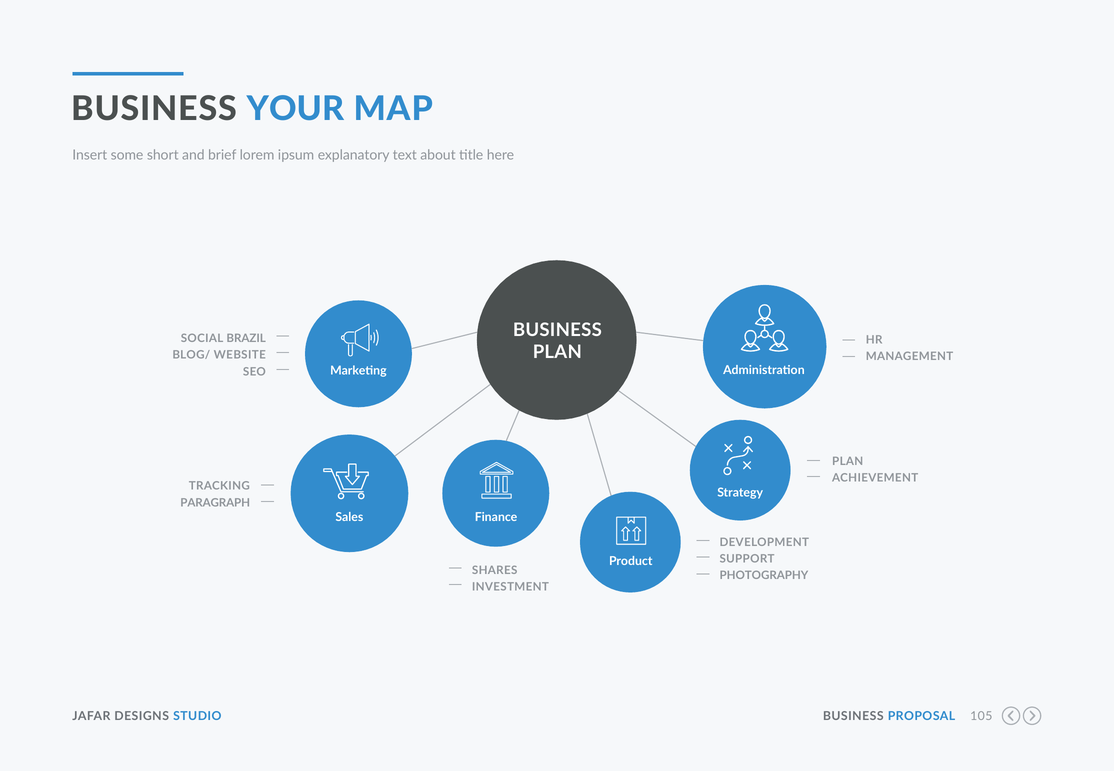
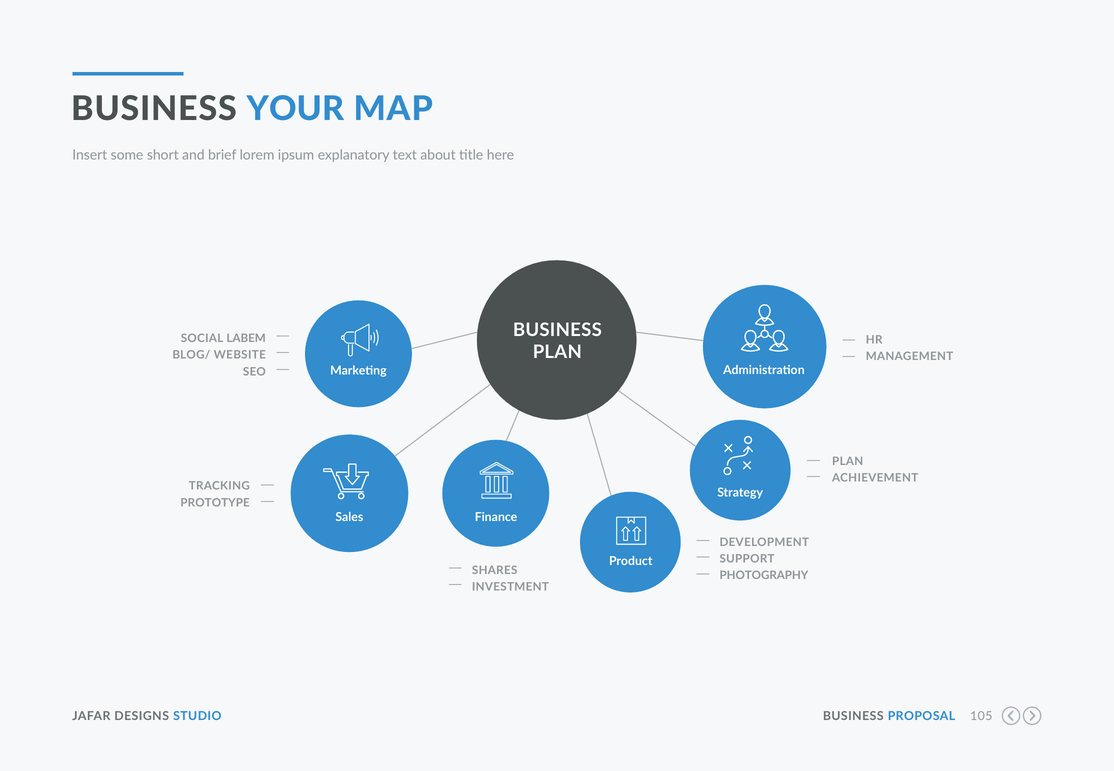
BRAZIL: BRAZIL -> LABEM (246, 339)
PARAGRAPH: PARAGRAPH -> PROTOTYPE (215, 503)
